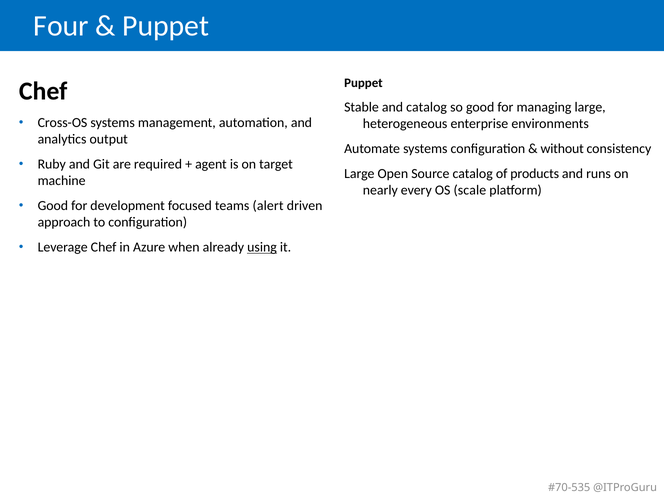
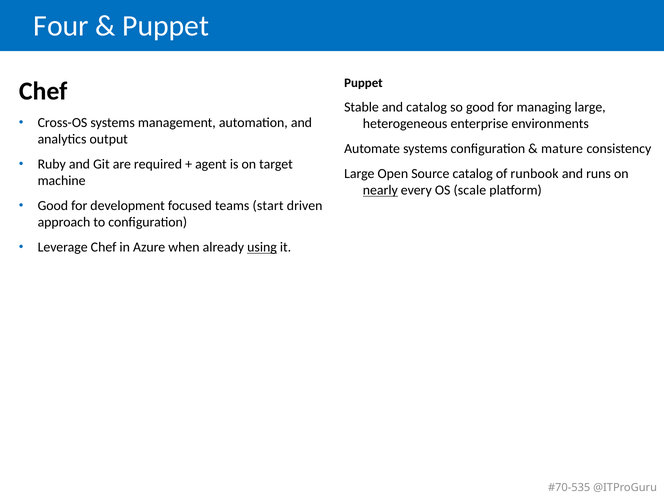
without: without -> mature (562, 149)
products: products -> runbook (535, 174)
nearly underline: none -> present (380, 190)
alert: alert -> start (268, 206)
